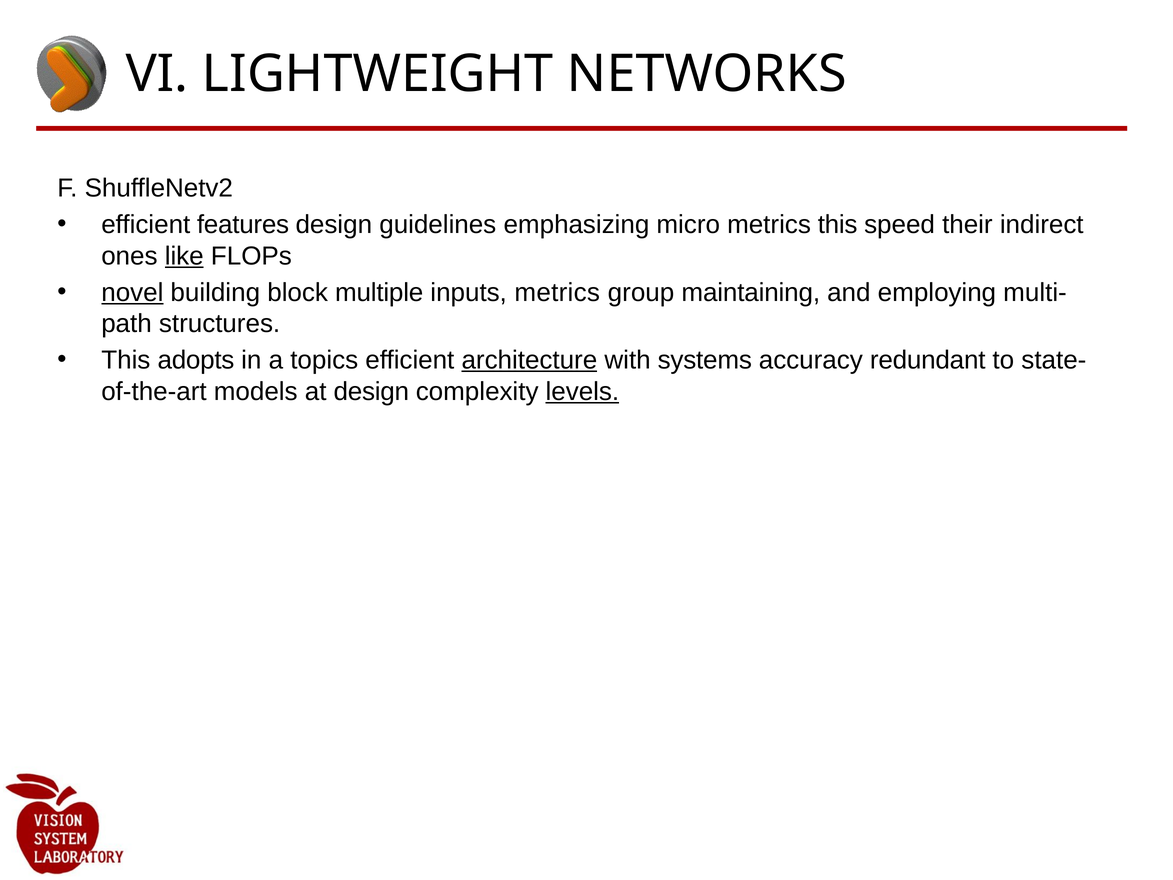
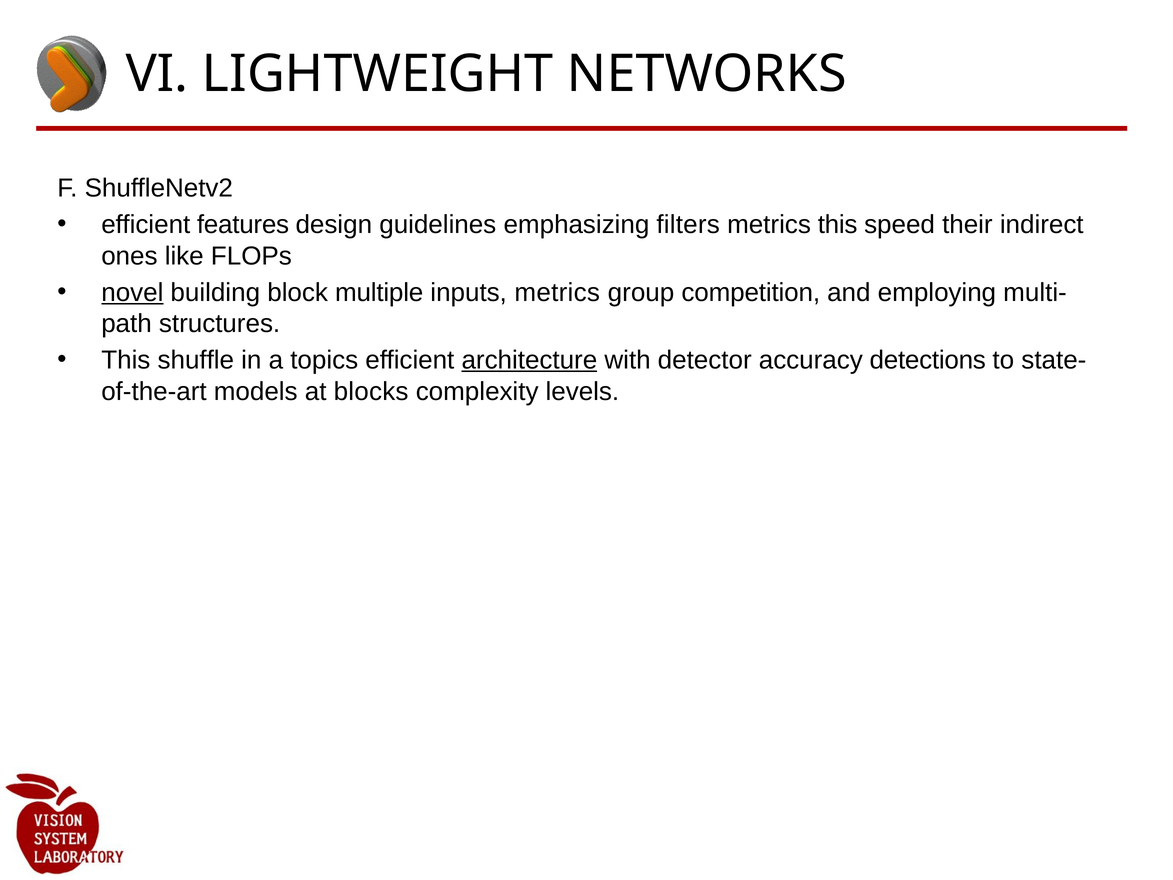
micro: micro -> filters (688, 225)
like underline: present -> none (184, 256)
maintaining: maintaining -> competition (751, 292)
adopts: adopts -> shuffle (196, 360)
systems: systems -> detector (705, 360)
redundant: redundant -> detections (928, 360)
at design: design -> blocks (371, 391)
levels underline: present -> none (582, 391)
